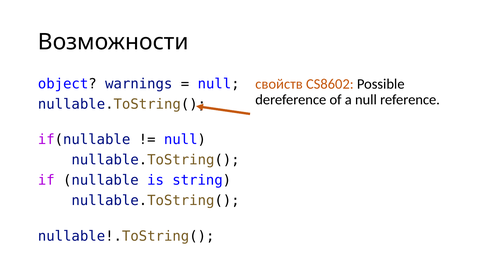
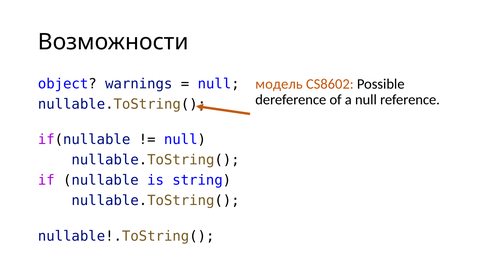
свойств: свойств -> модель (279, 84)
